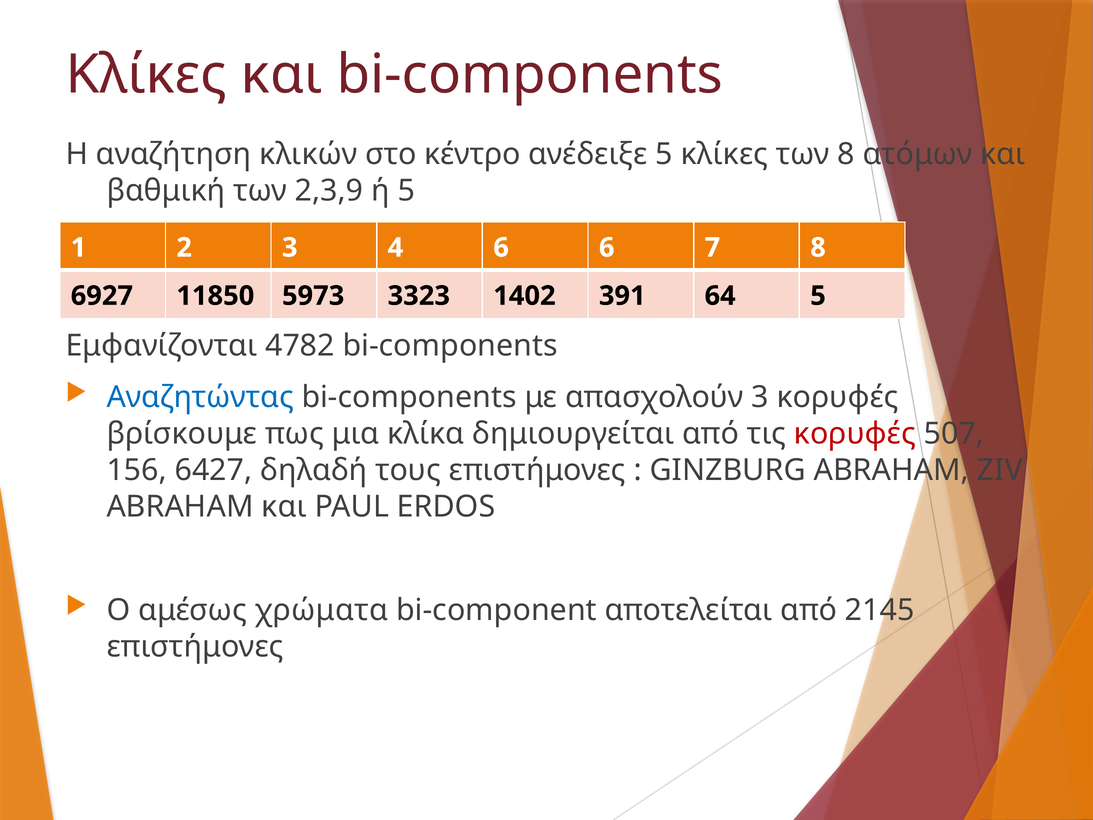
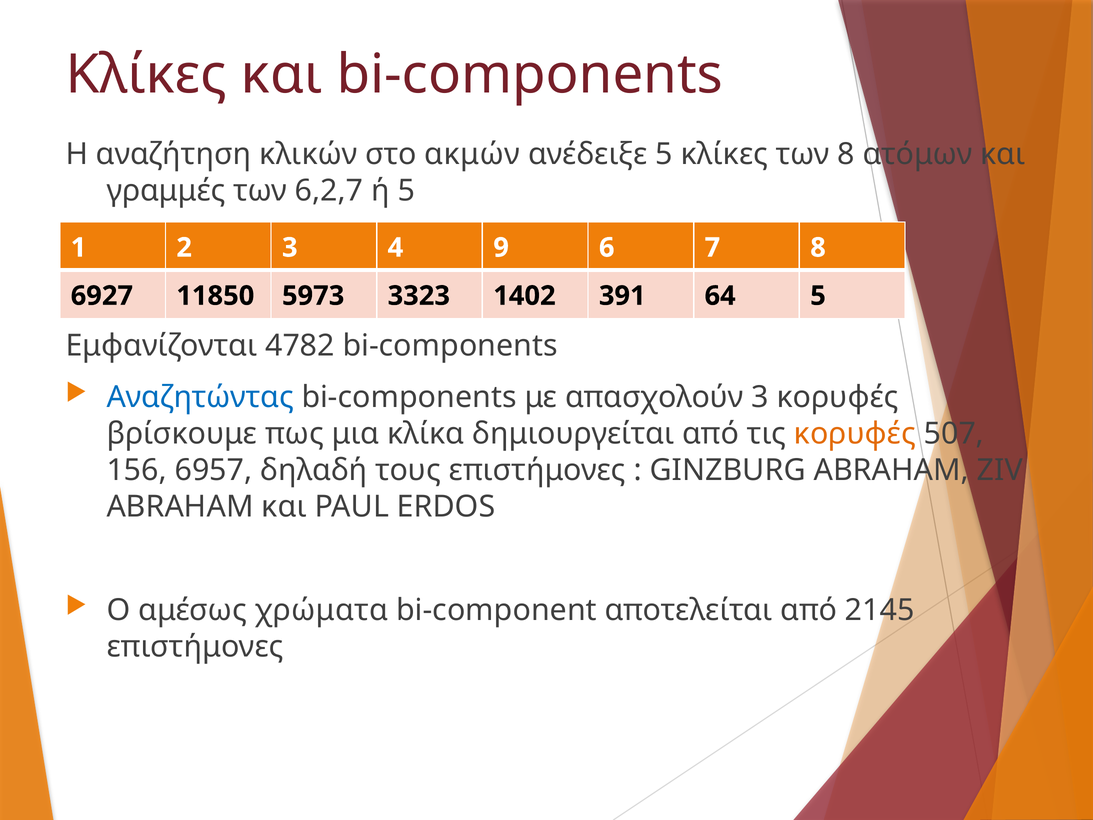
κέντρο: κέντρο -> ακμών (472, 154)
βαθμική: βαθμική -> γραμμές (166, 190)
2,3,9: 2,3,9 -> 6,2,7 (329, 190)
4 6: 6 -> 9 (501, 248)
κορυφές colour: red -> orange (855, 434)
6427: 6427 -> 6957 (214, 470)
